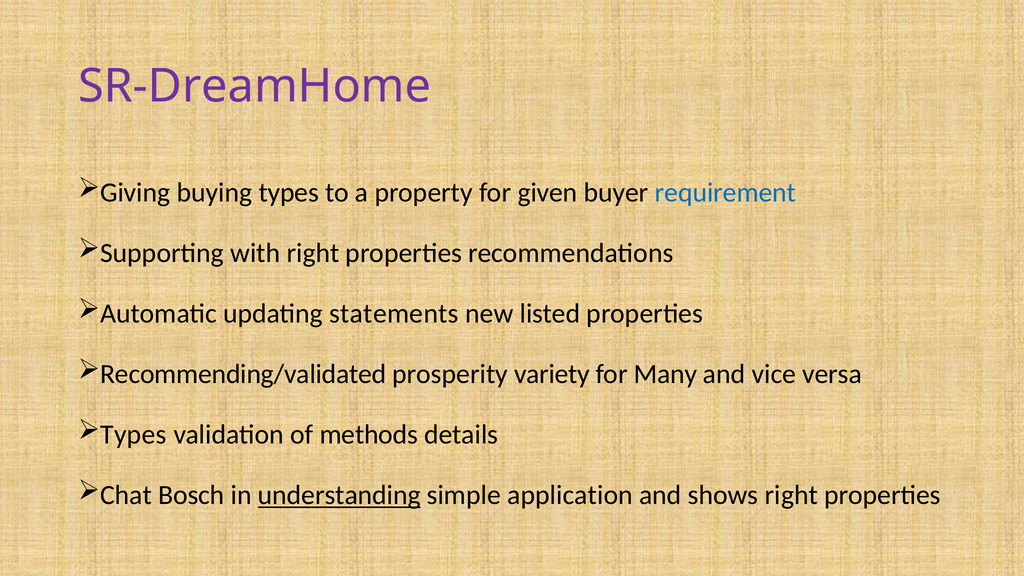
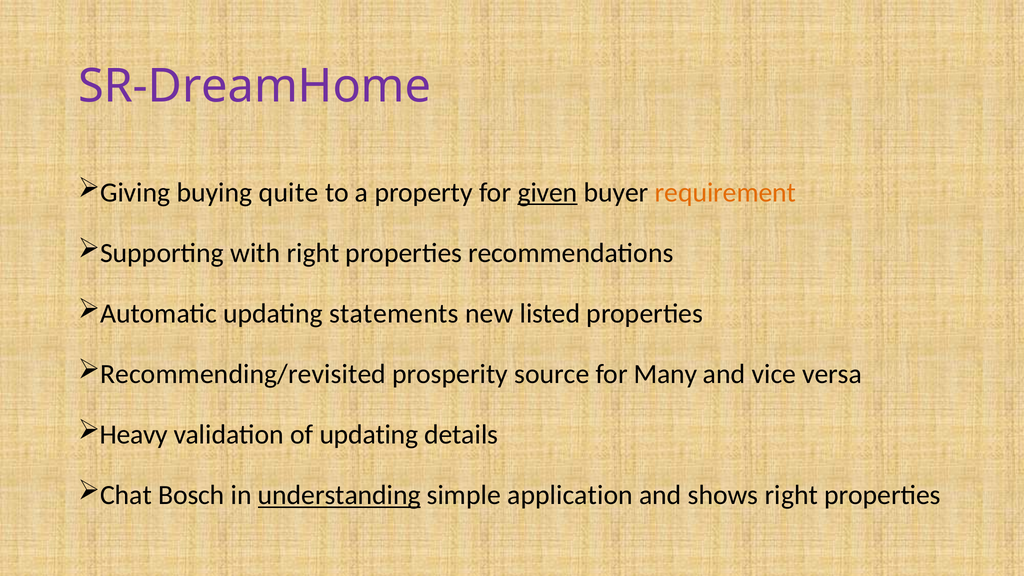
buying types: types -> quite (289, 192)
given underline: none -> present (548, 192)
requirement colour: blue -> orange (726, 192)
Recommending/validated: Recommending/validated -> Recommending/revisited (243, 374)
variety: variety -> source (552, 374)
Types: Types -> Heavy (134, 435)
of methods: methods -> updating (369, 435)
